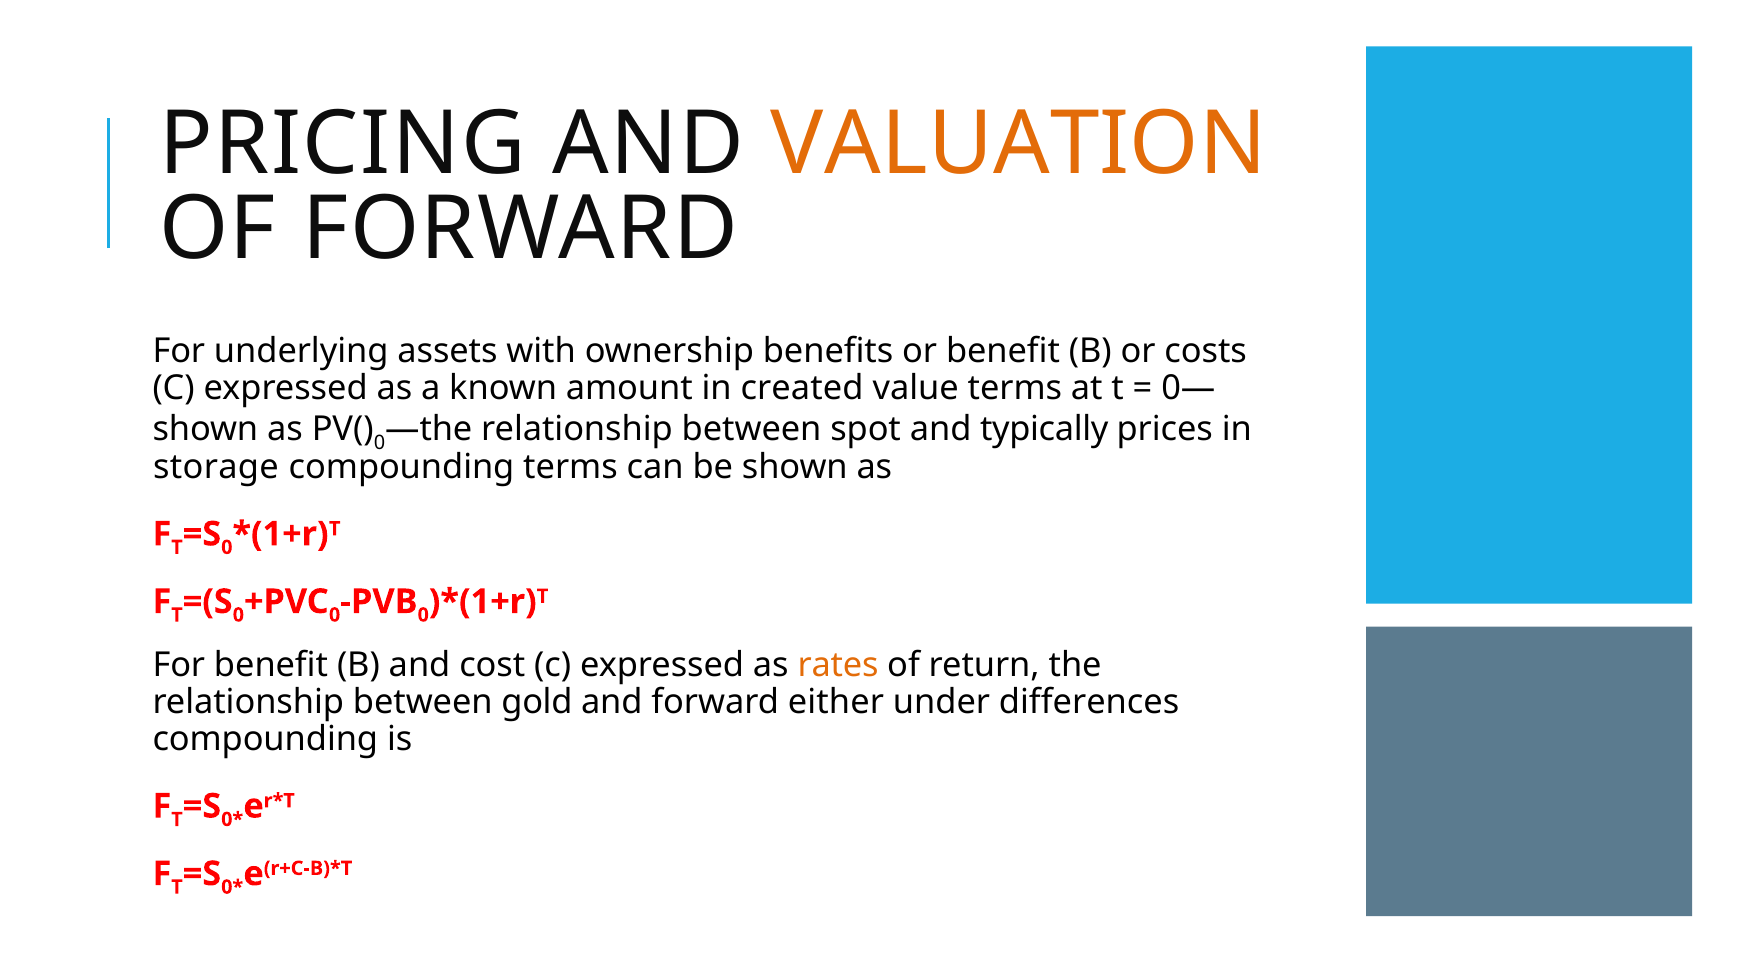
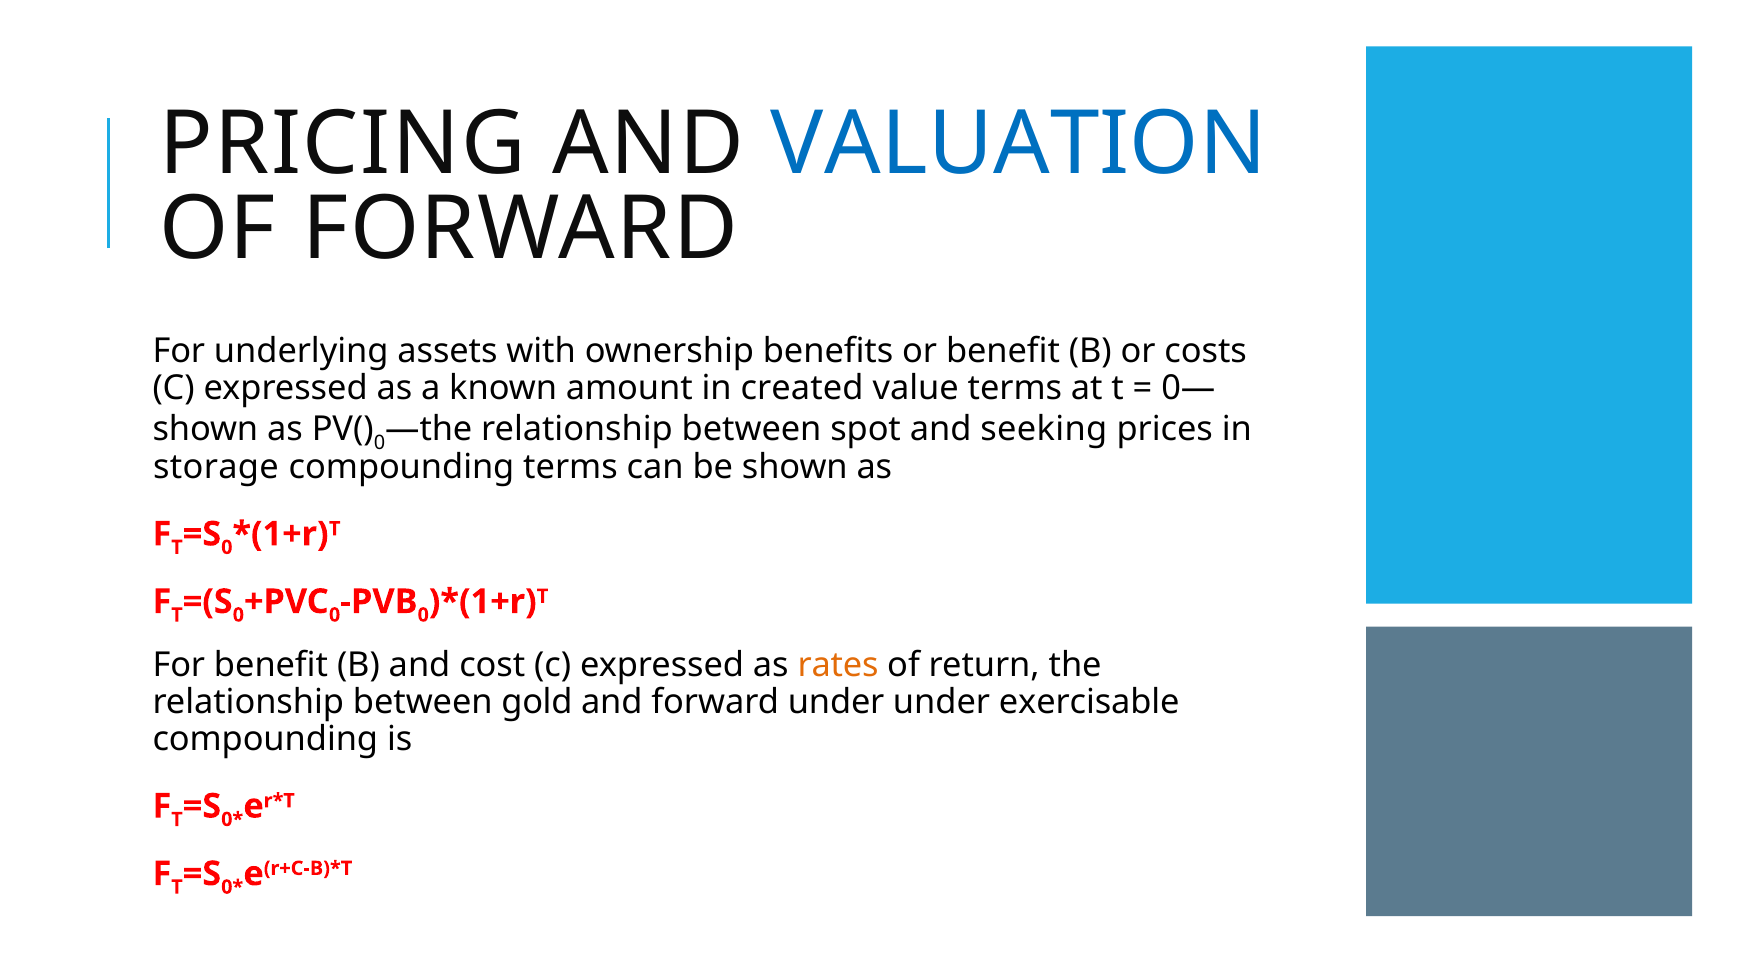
VALUATION colour: orange -> blue (1019, 144)
typically: typically -> seeking (1044, 429)
forward either: either -> under (836, 702)
differences: differences -> exercisable (1089, 702)
